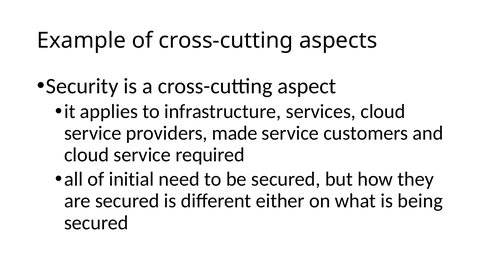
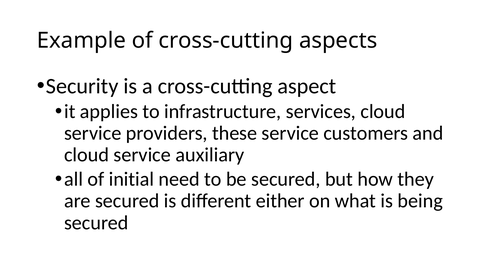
made: made -> these (235, 133)
required: required -> auxiliary (210, 155)
